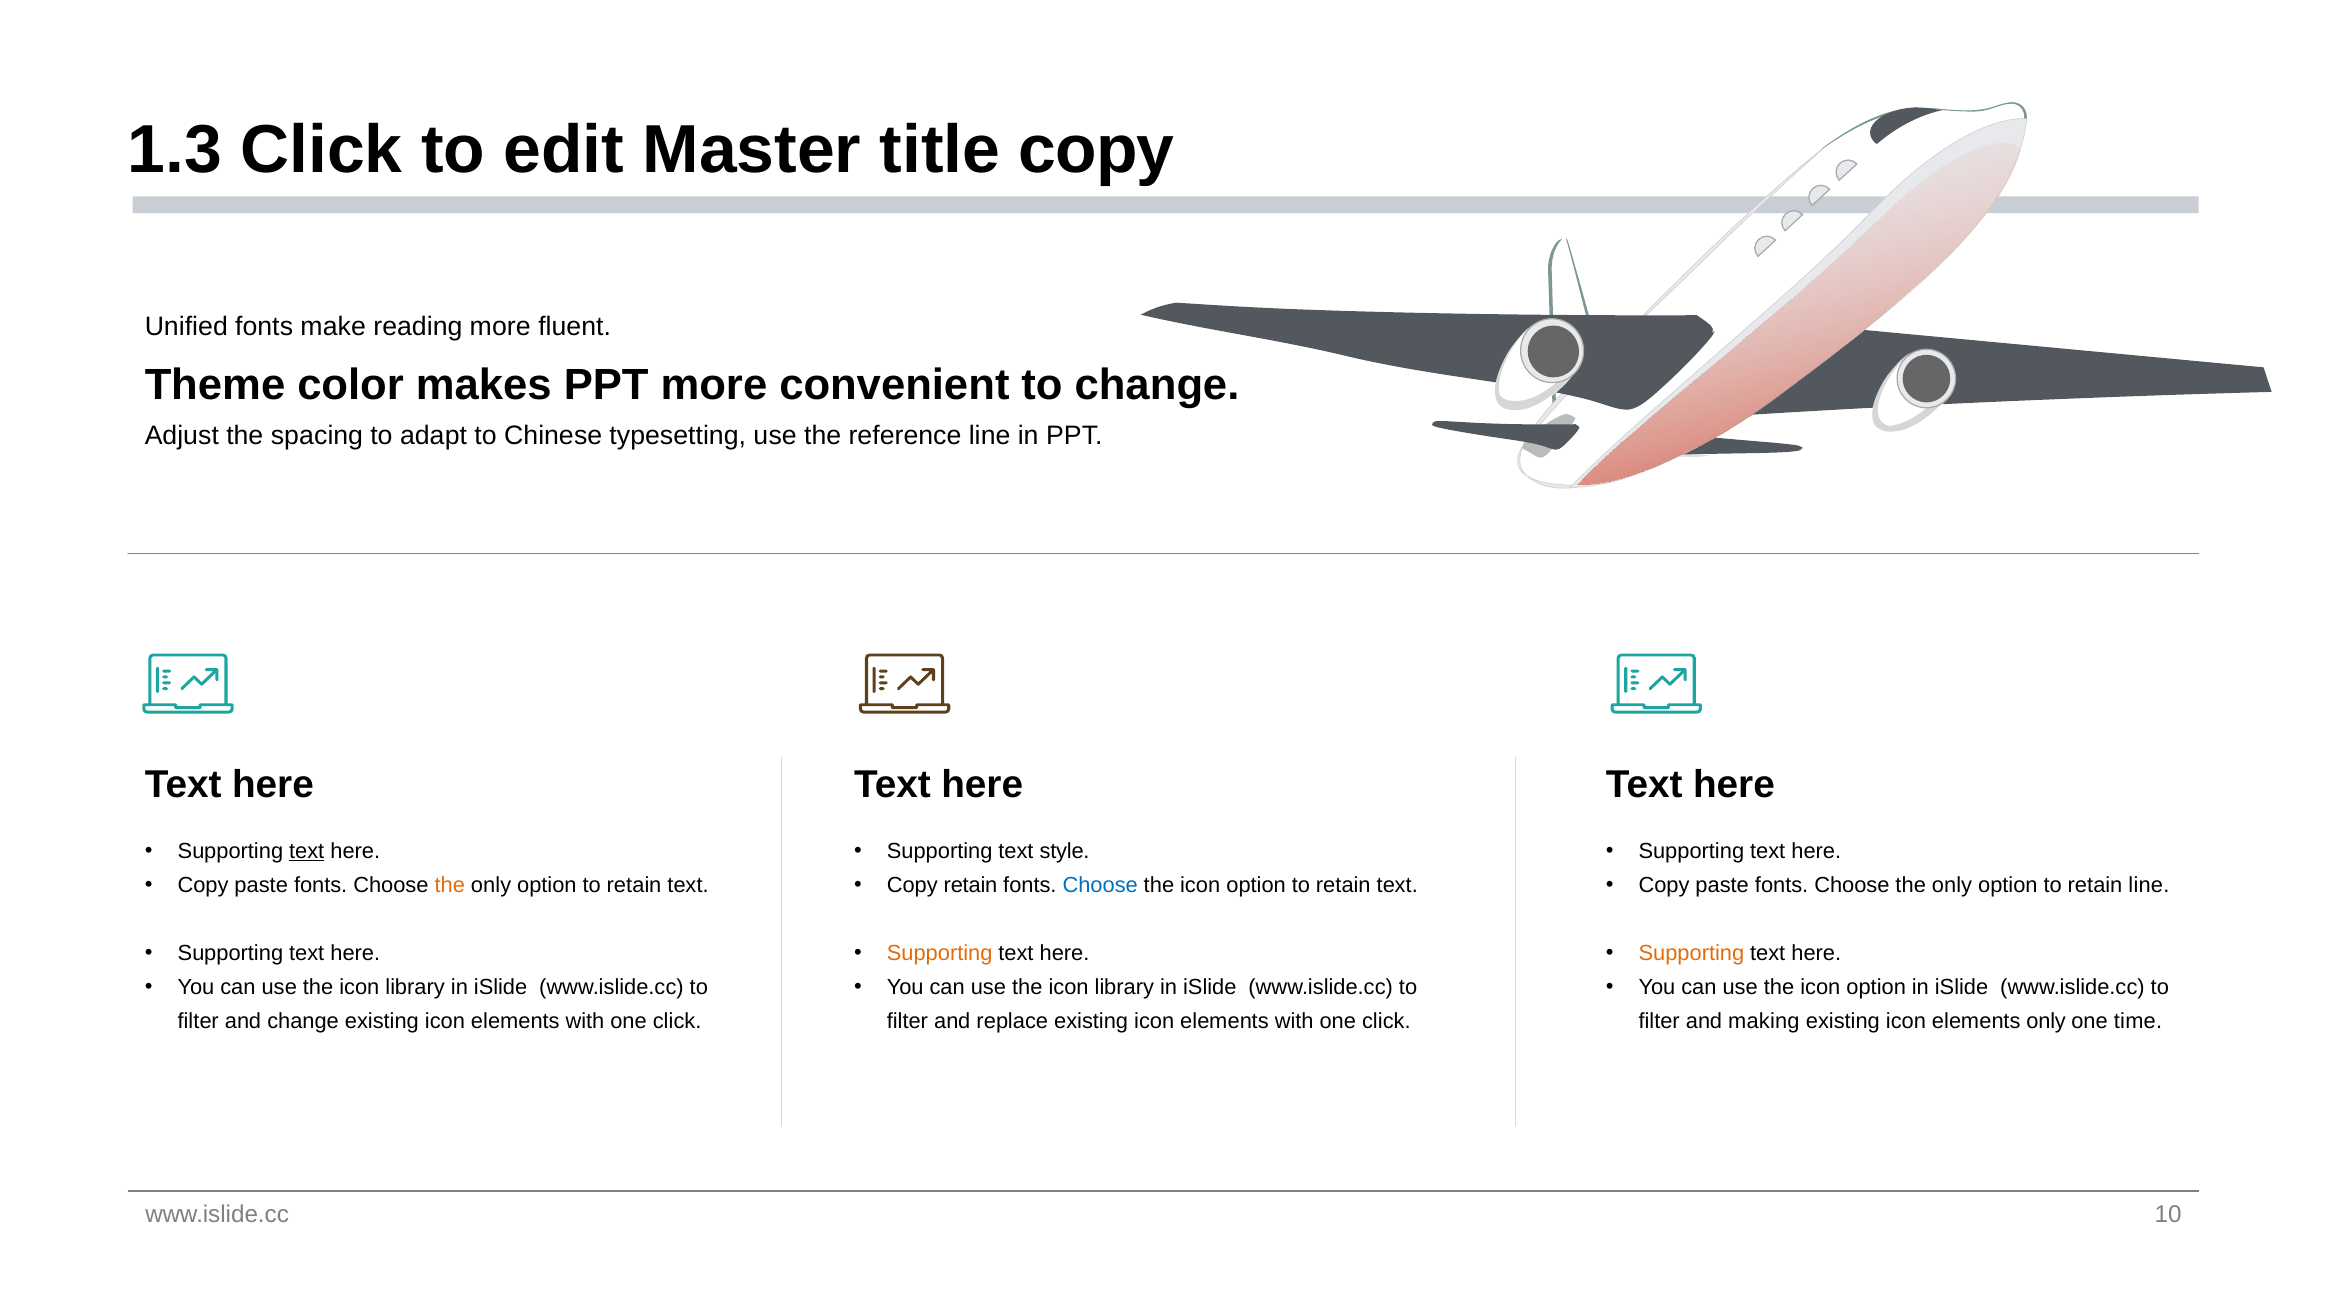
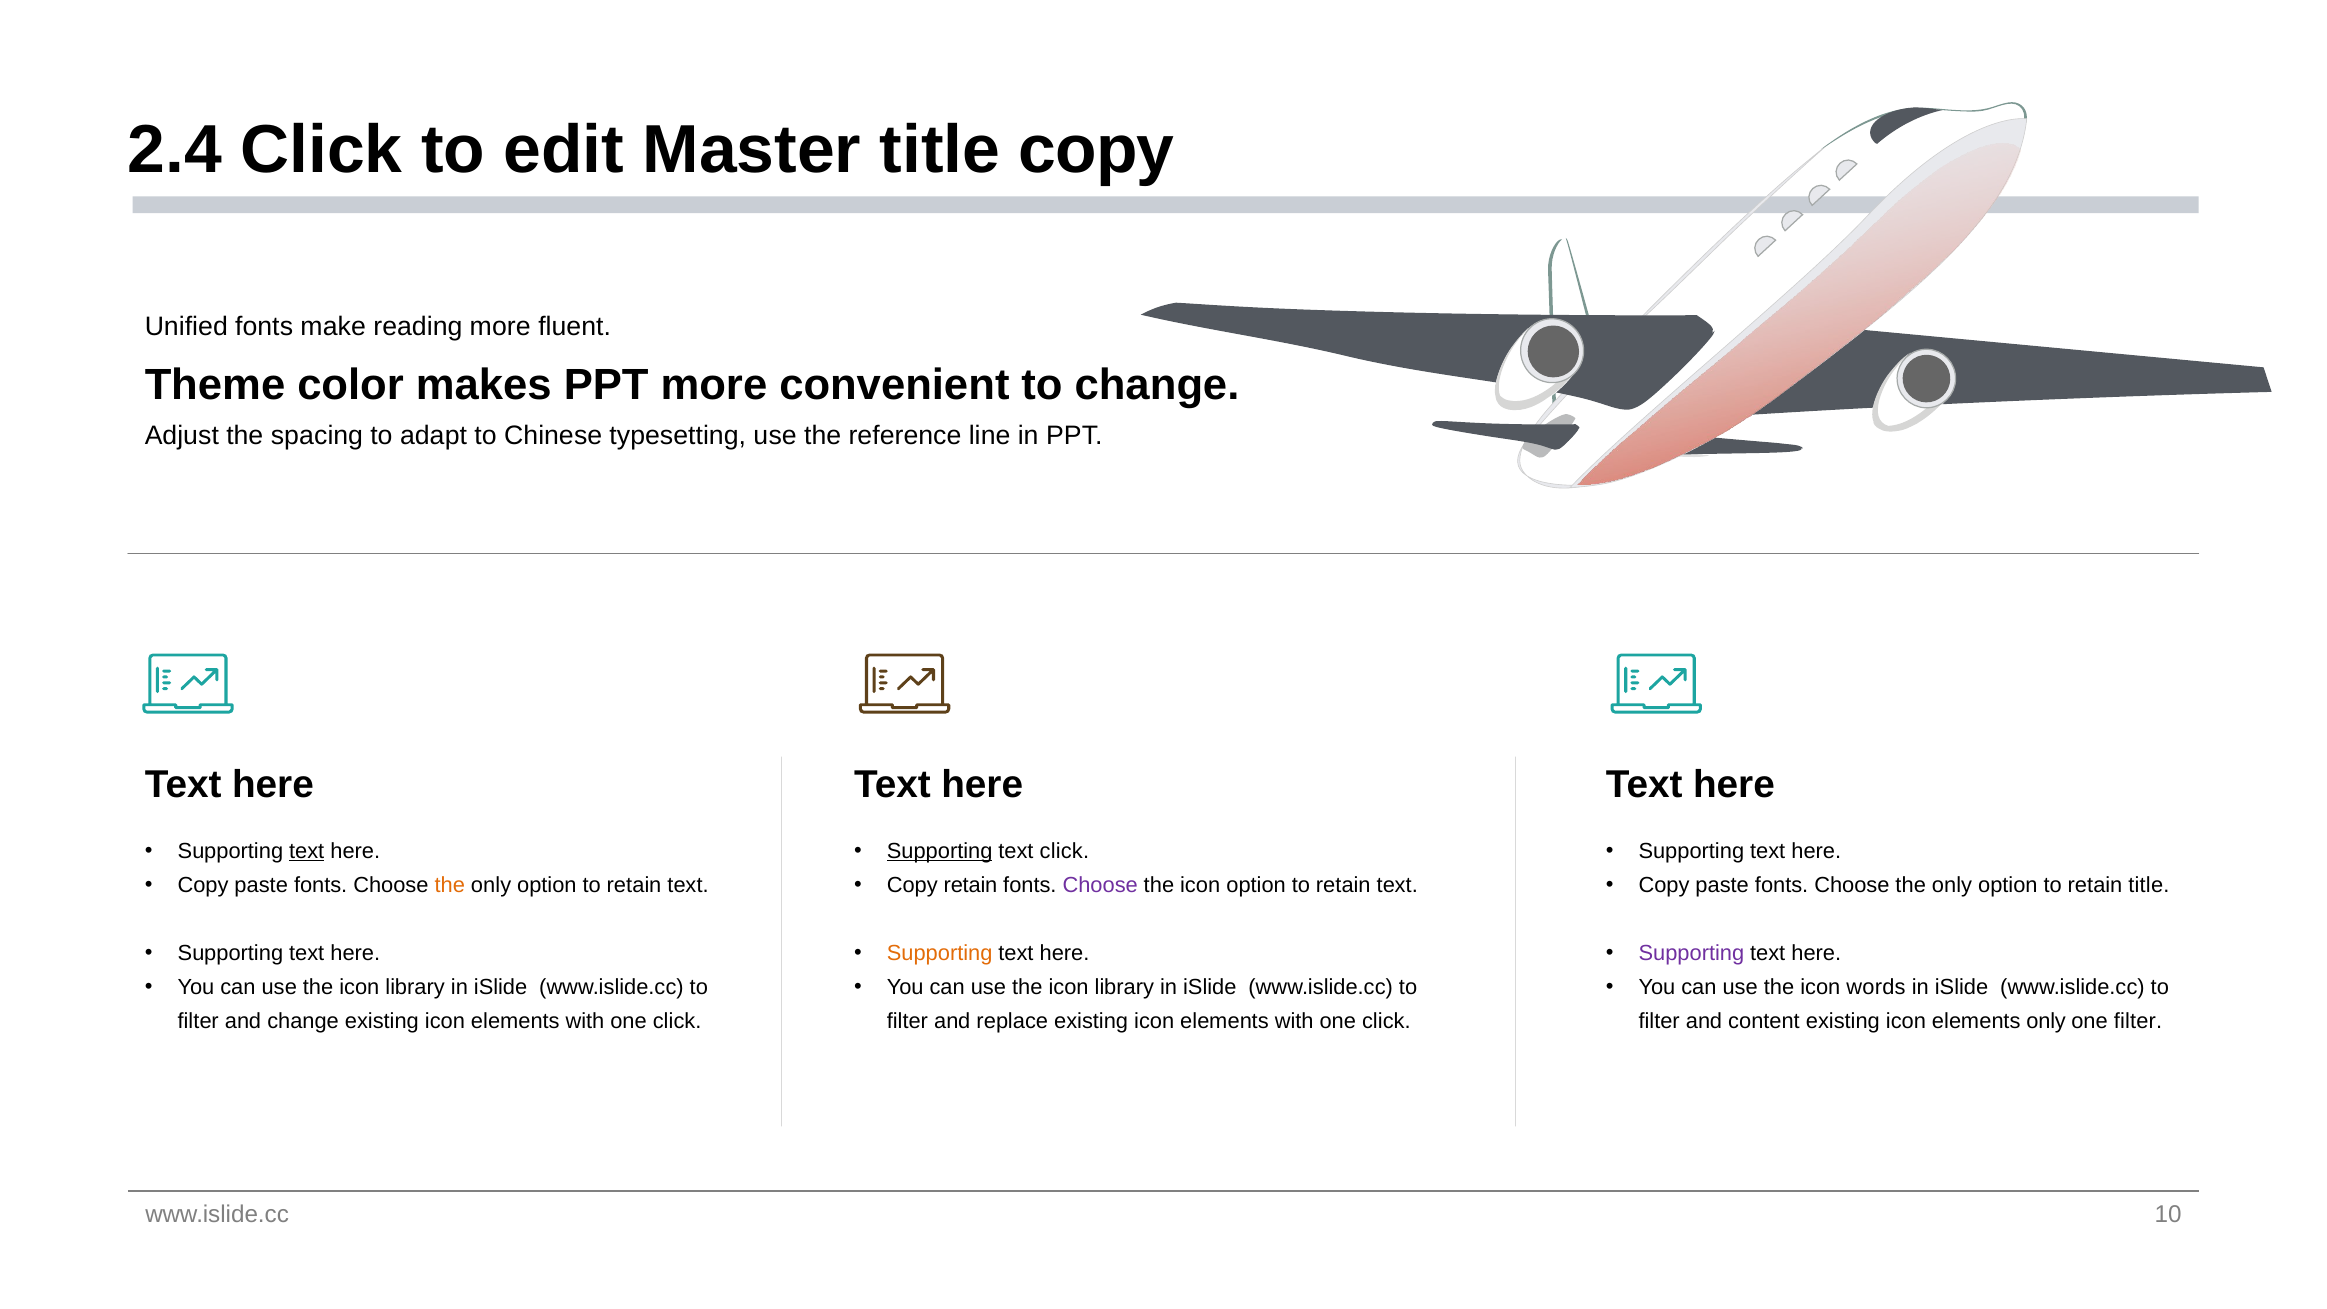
1.3: 1.3 -> 2.4 (175, 150)
Supporting underline: none -> present (940, 851)
text style: style -> click (1064, 851)
Choose colour: blue -> purple (1100, 885)
retain line: line -> title (2149, 885)
Supporting colour: orange -> purple (1691, 953)
use the icon option: option -> words (1876, 988)
making: making -> content (1764, 1022)
one time: time -> filter (2138, 1022)
